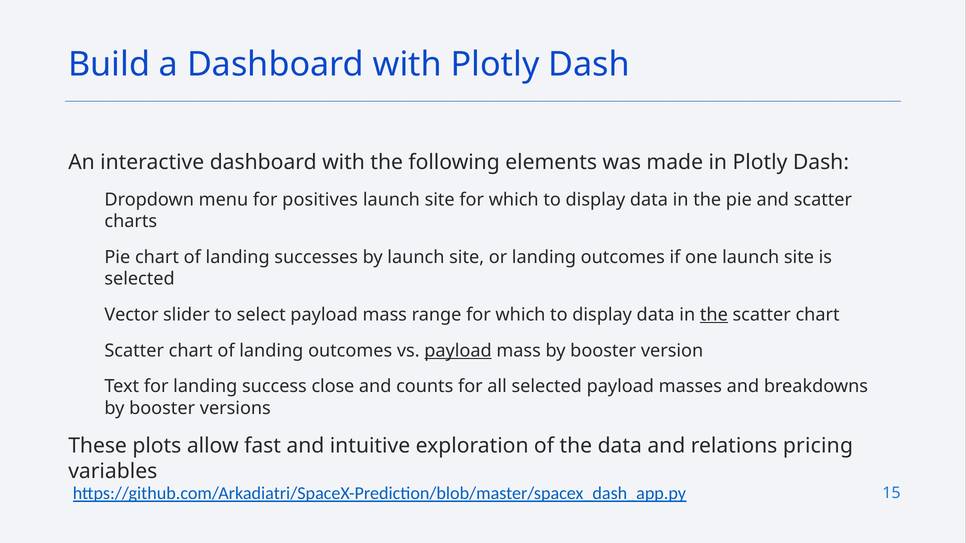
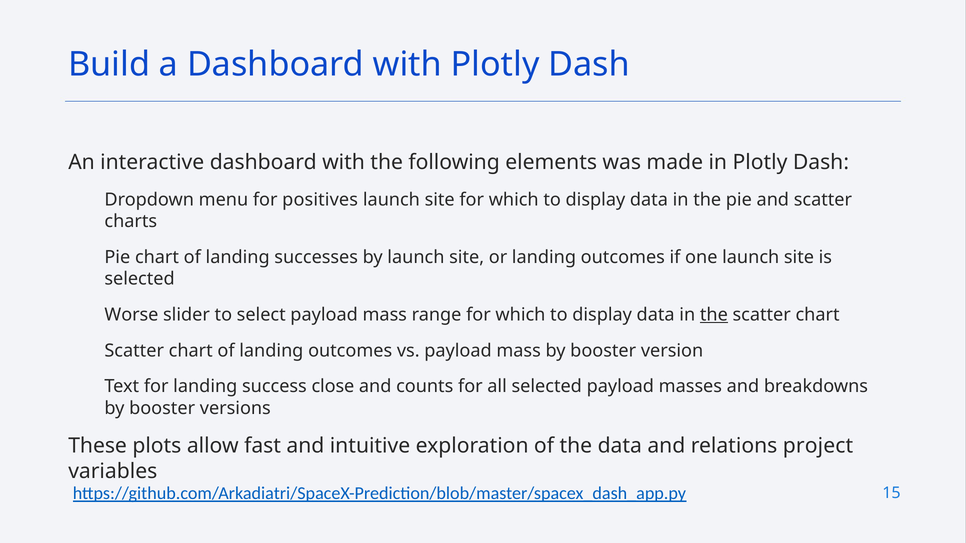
Vector: Vector -> Worse (131, 315)
payload underline: present -> none (458, 351)
pricing: pricing -> project (818, 446)
